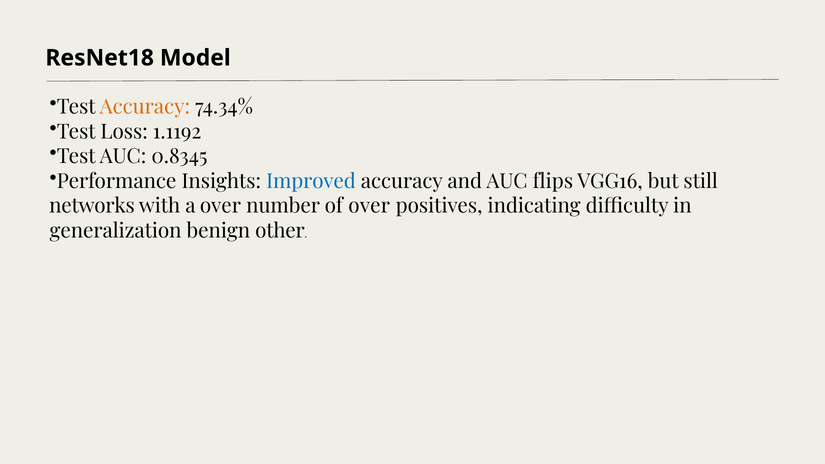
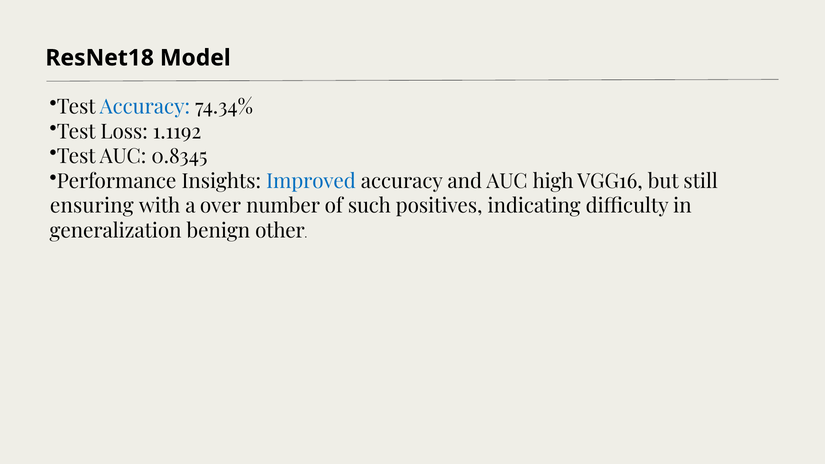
Accuracy colour: orange -> blue (145, 107)
flips: flips -> high (553, 181)
networks: networks -> ensuring (92, 206)
of over: over -> such (369, 206)
